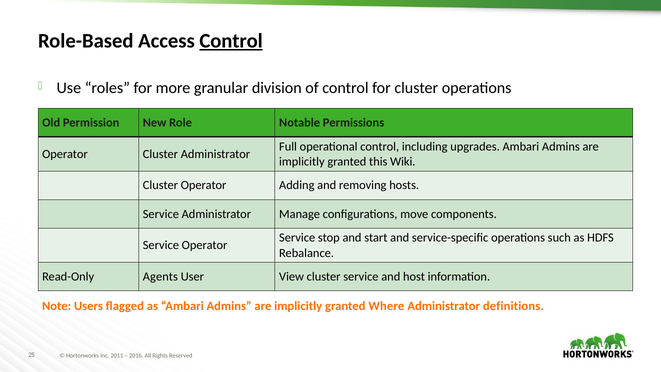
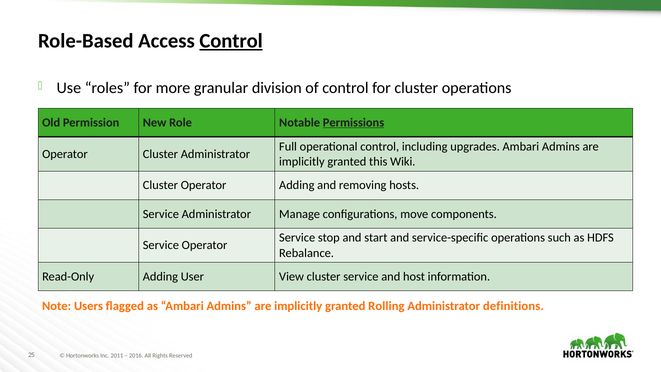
Permissions underline: none -> present (354, 122)
Read-Only Agents: Agents -> Adding (160, 277)
Where: Where -> Rolling (386, 306)
